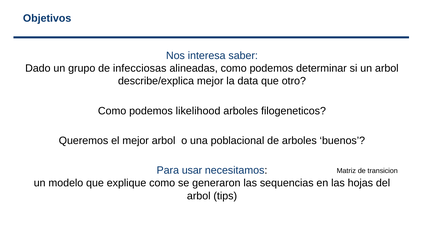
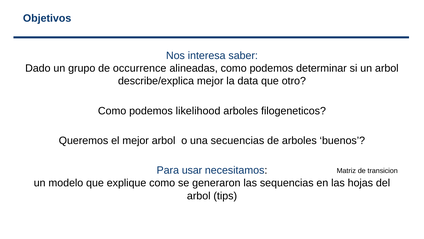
infecciosas: infecciosas -> occurrence (140, 68)
poblacional: poblacional -> secuencias (237, 140)
